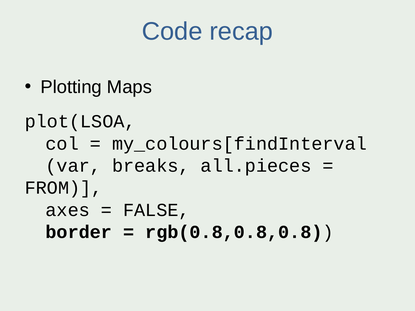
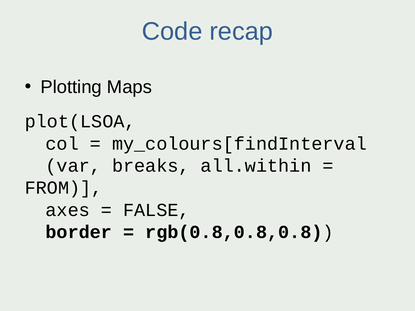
all.pieces: all.pieces -> all.within (256, 166)
